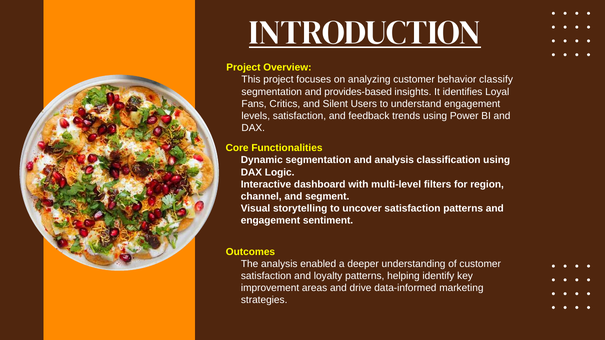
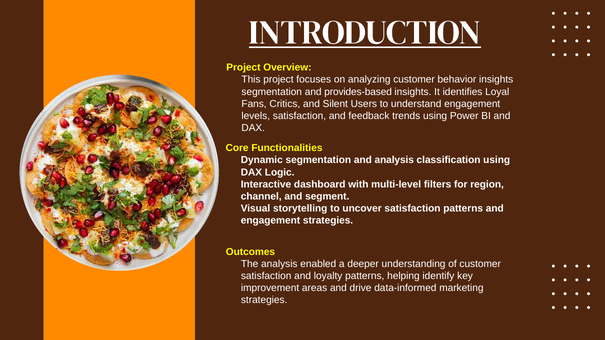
behavior classify: classify -> insights (496, 80)
engagement sentiment: sentiment -> strategies (328, 221)
